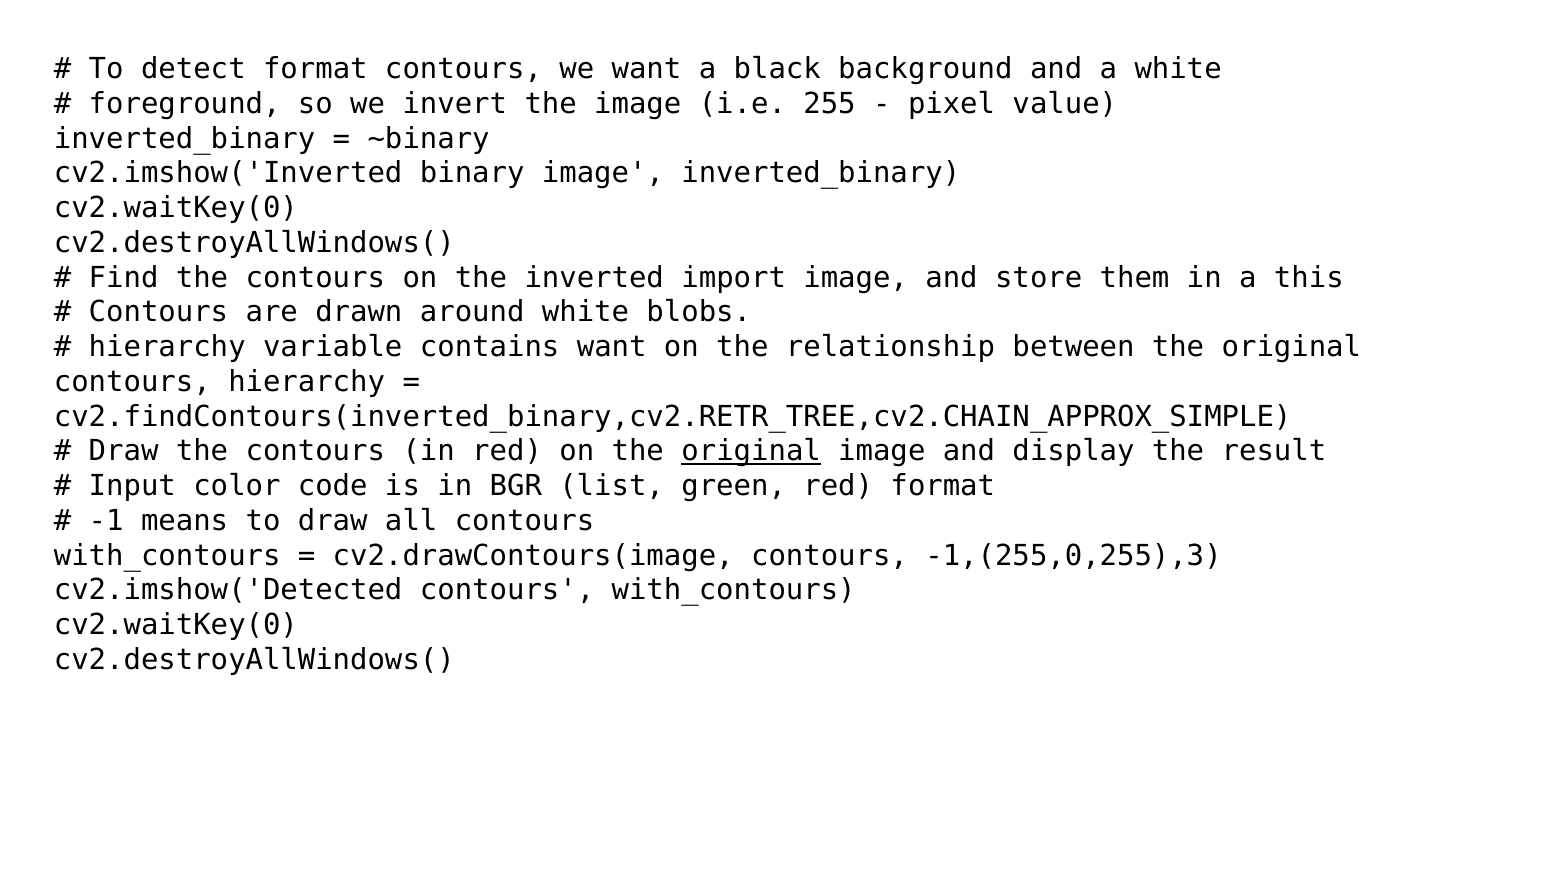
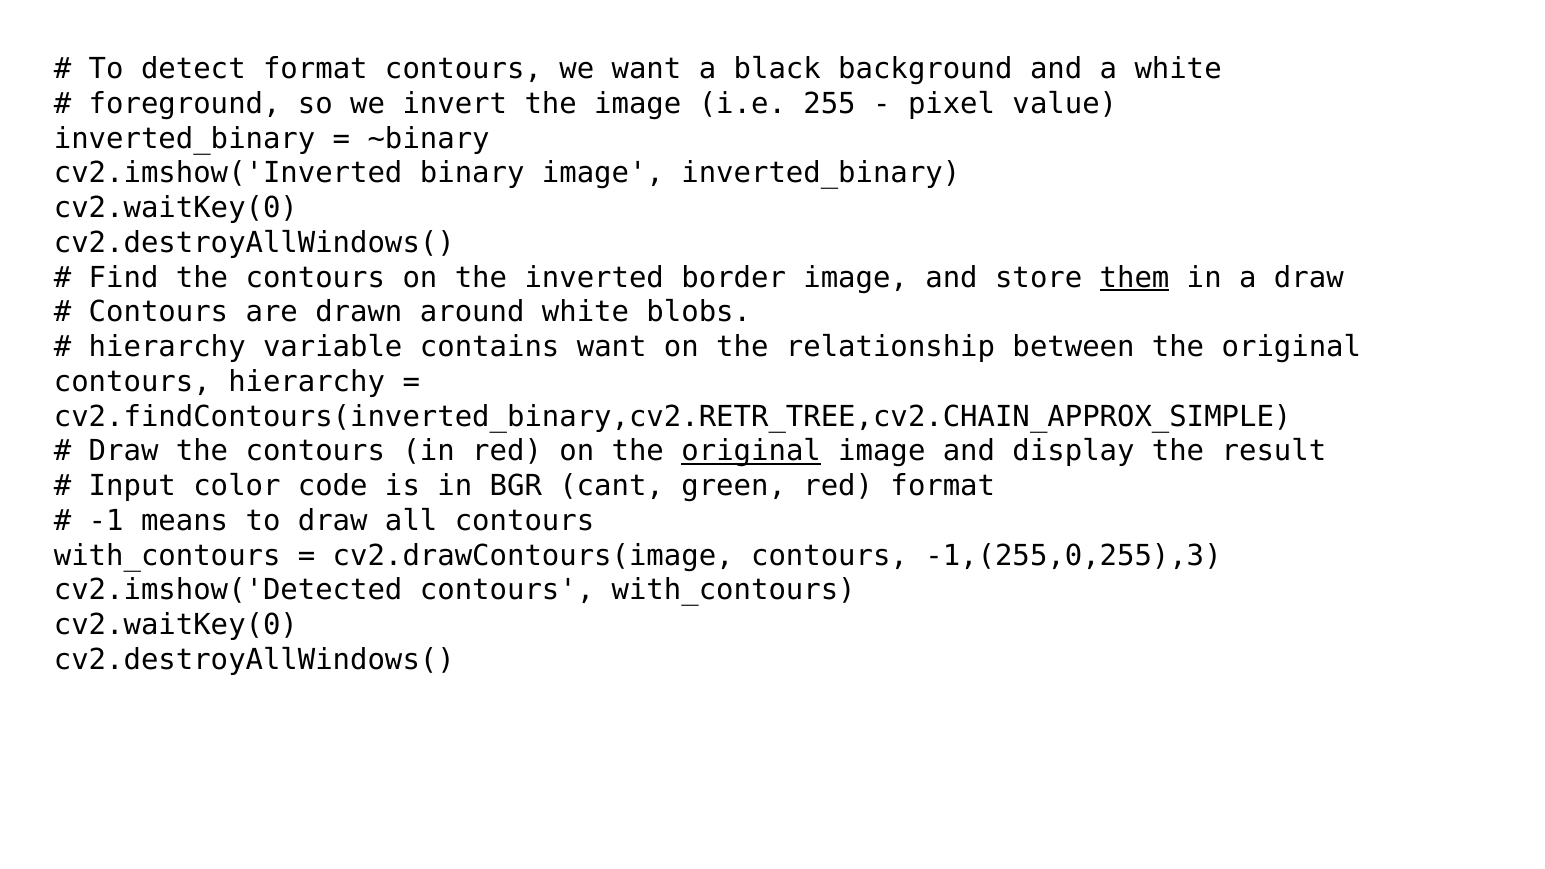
import: import -> border (734, 278)
them underline: none -> present (1135, 278)
a this: this -> draw (1309, 278)
list: list -> cant (612, 486)
